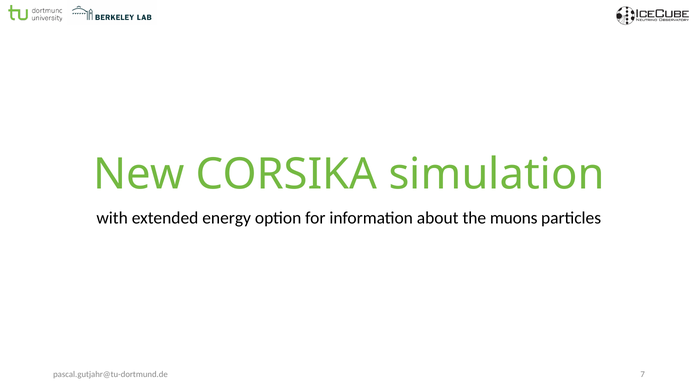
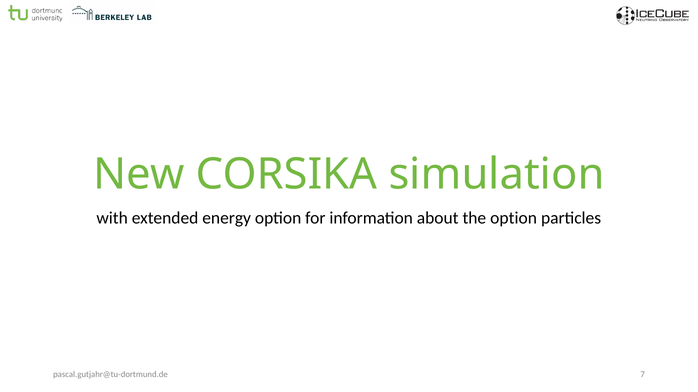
the muons: muons -> option (514, 218)
